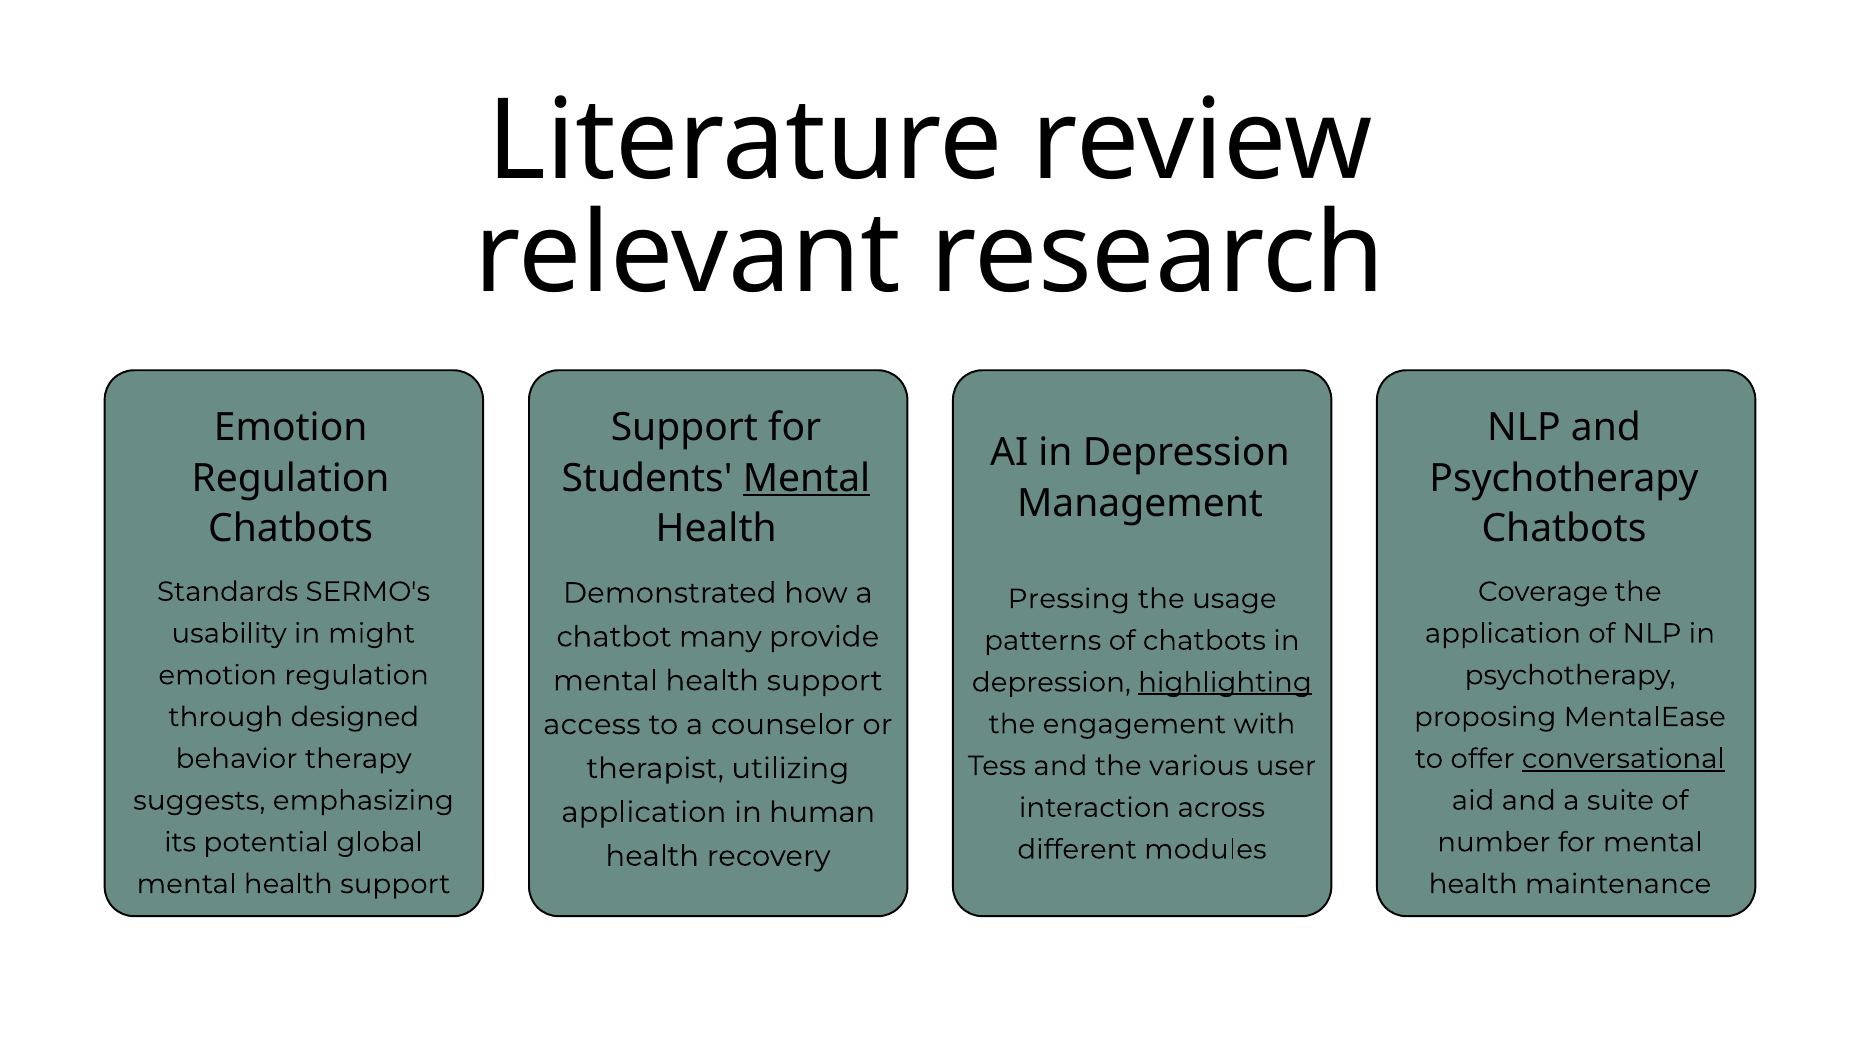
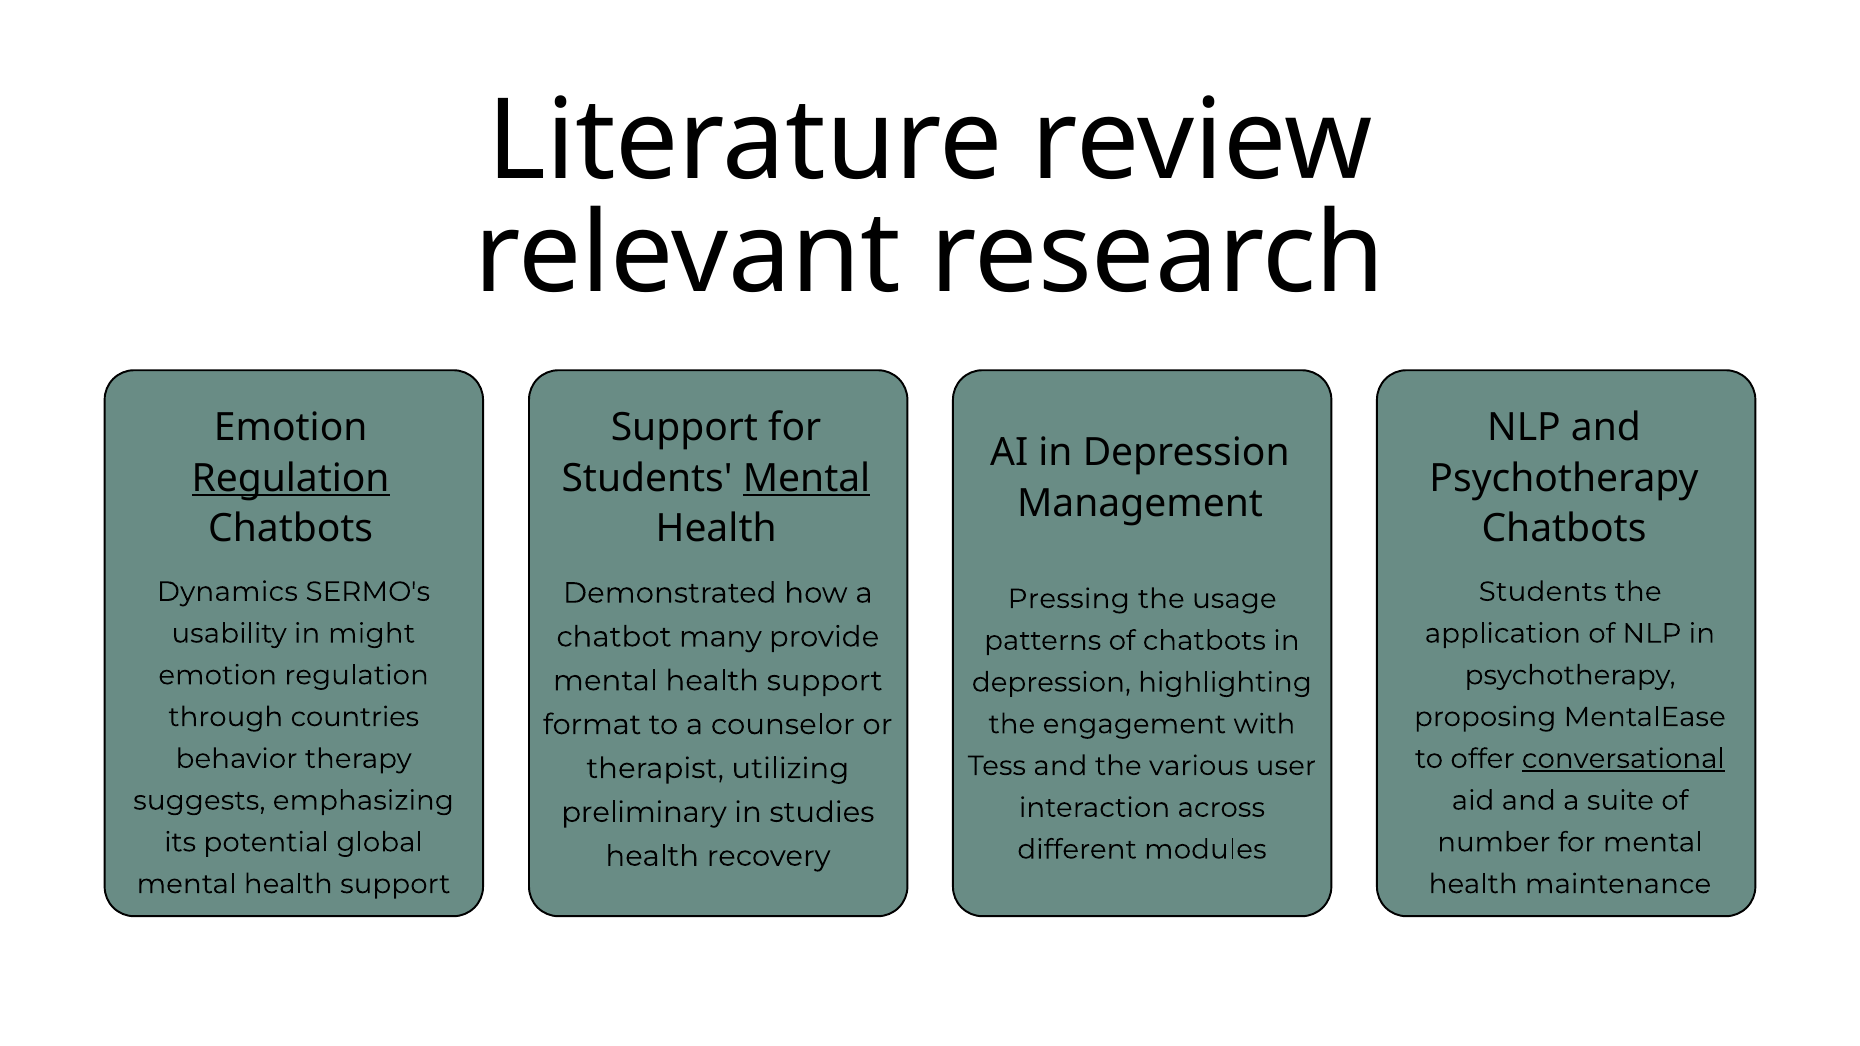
Regulation underline: none -> present (291, 478)
Standards: Standards -> Dynamics (227, 592)
Coverage: Coverage -> Students (1543, 592)
highlighting underline: present -> none (1225, 683)
designed: designed -> countries (355, 717)
access: access -> format (592, 725)
application: application -> preliminary (644, 813)
human: human -> studies (822, 813)
